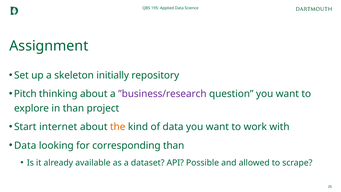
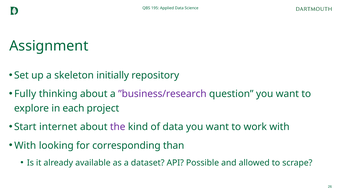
Pitch: Pitch -> Fully (25, 94)
in than: than -> each (73, 108)
the colour: orange -> purple (118, 127)
Data: Data -> With (25, 145)
